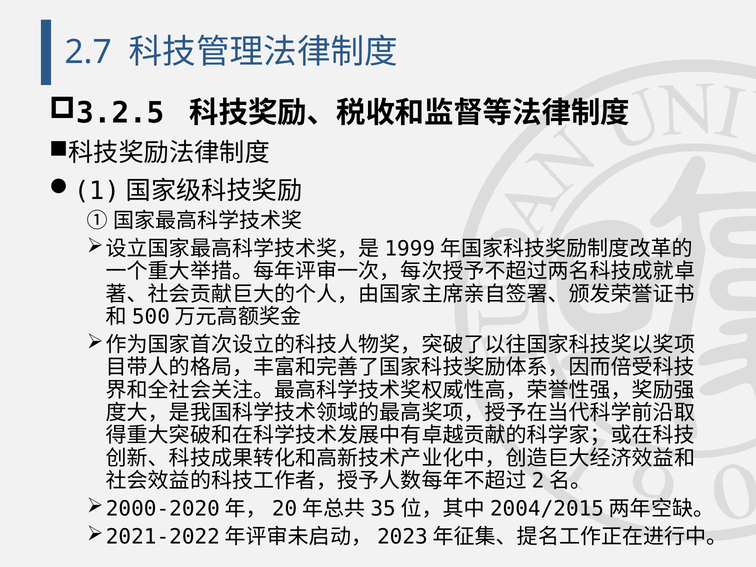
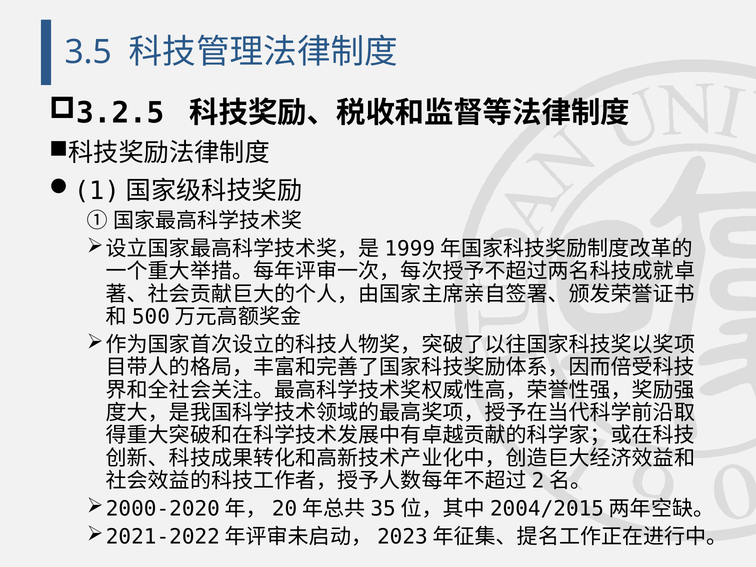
2.7: 2.7 -> 3.5 (88, 52)
